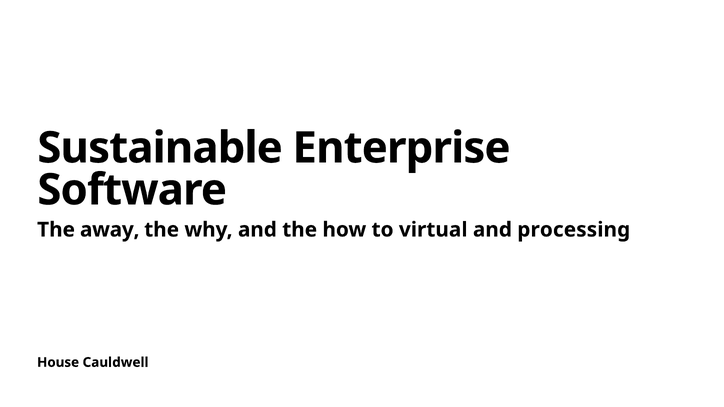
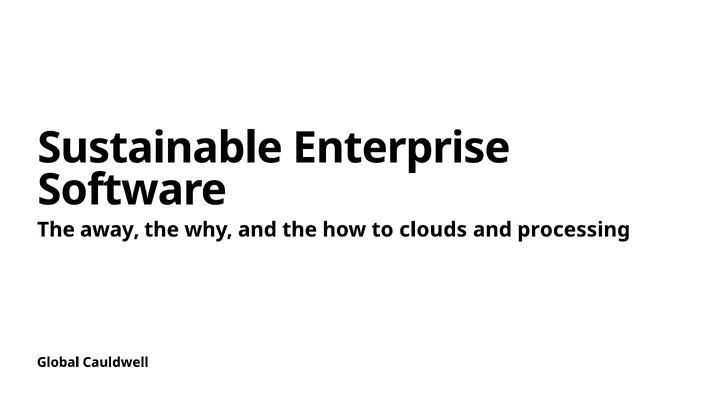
virtual: virtual -> clouds (433, 230)
House: House -> Global (58, 363)
